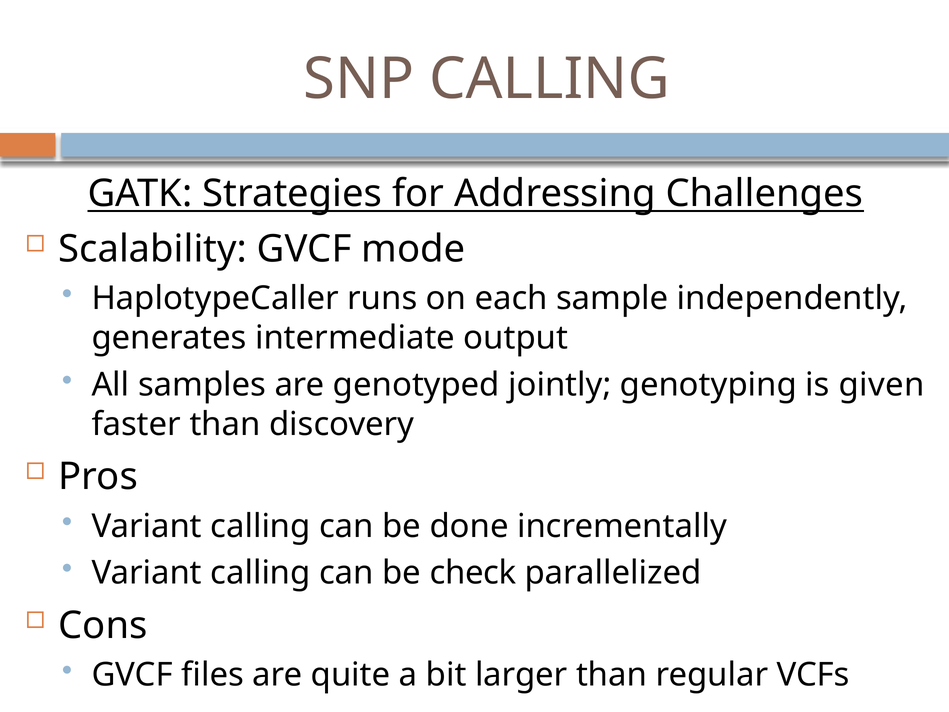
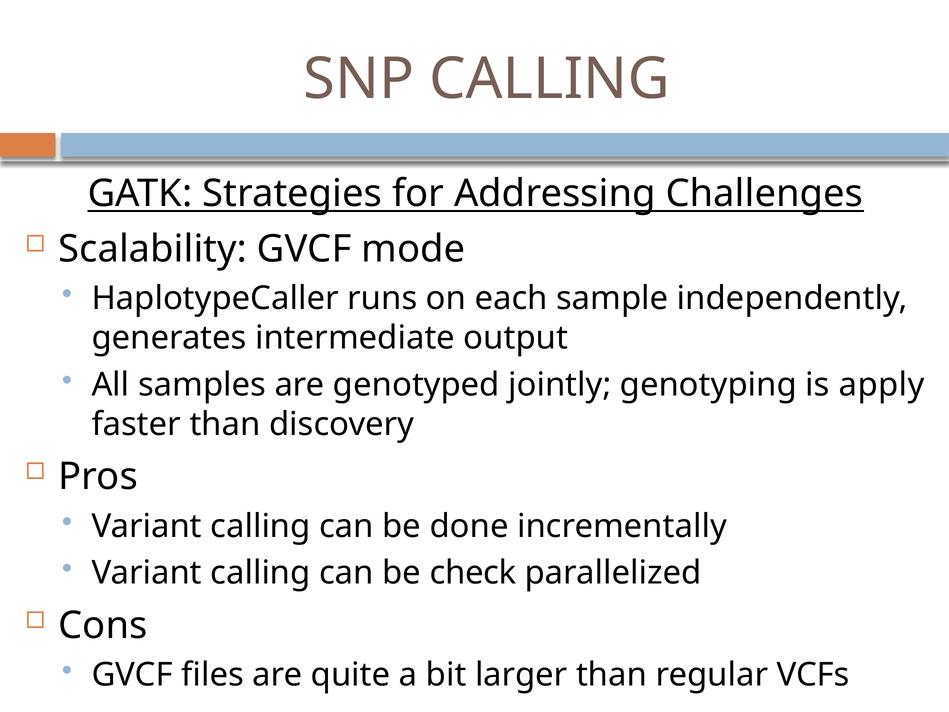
given: given -> apply (882, 385)
